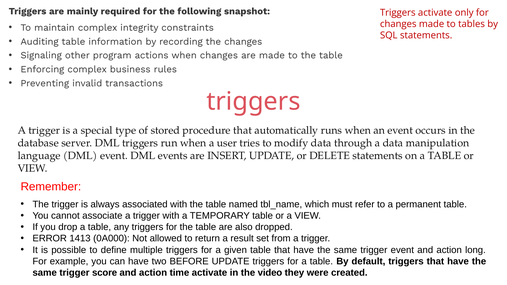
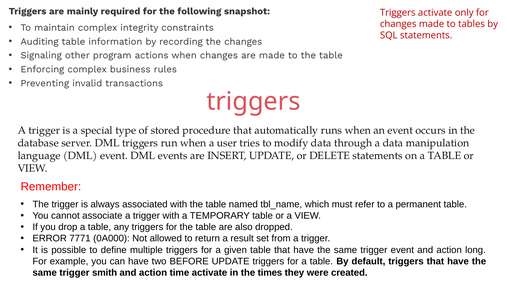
1413: 1413 -> 7771 (80, 239)
score: score -> smith (105, 273)
video: video -> times (270, 273)
